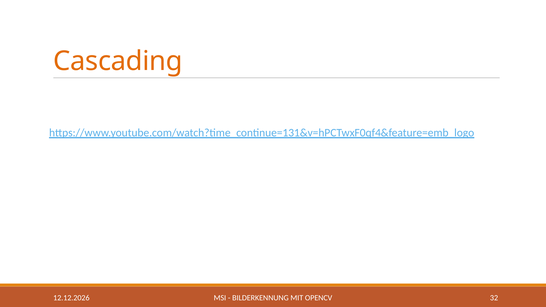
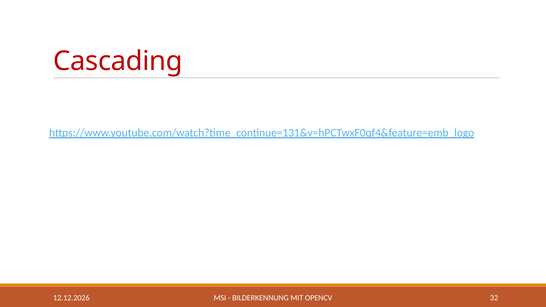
Cascading colour: orange -> red (118, 61)
